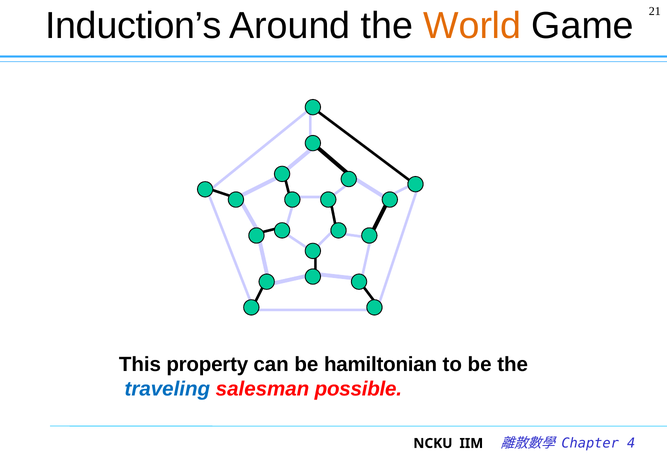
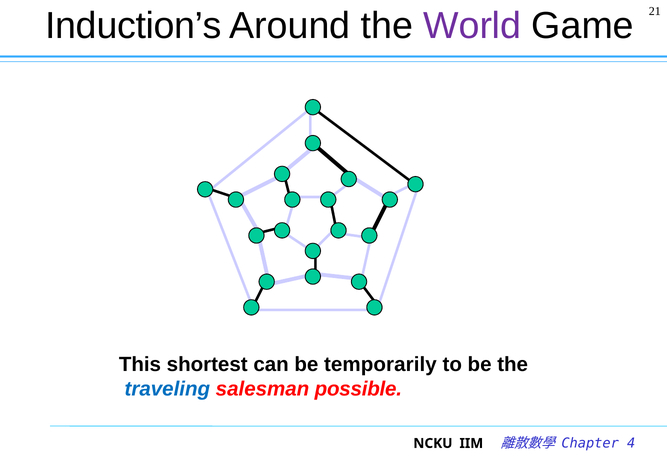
World colour: orange -> purple (472, 26)
property: property -> shortest (207, 364)
hamiltonian: hamiltonian -> temporarily (380, 364)
